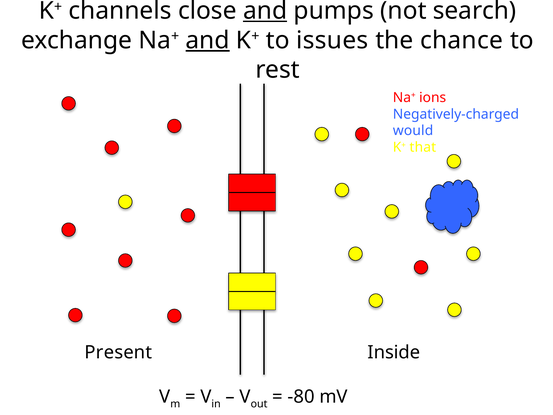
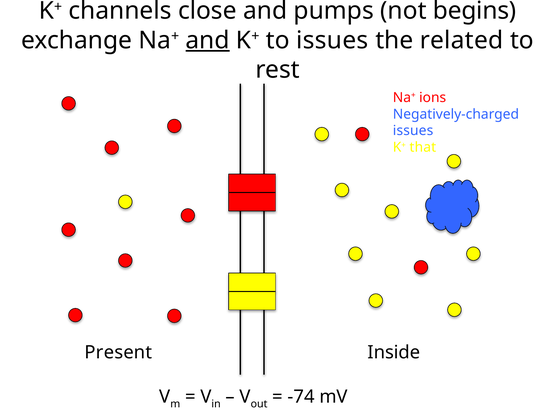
and underline: present -> none (265, 11)
search: search -> begins (475, 11)
chance: chance -> related (462, 40)
would: would -> issues (413, 131)
-80: -80 -> -74 (301, 396)
